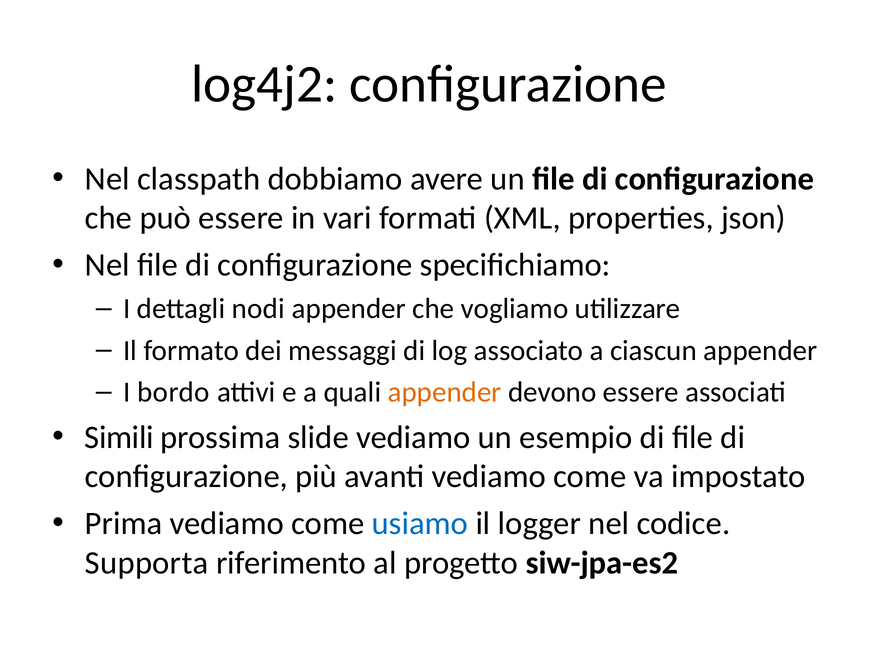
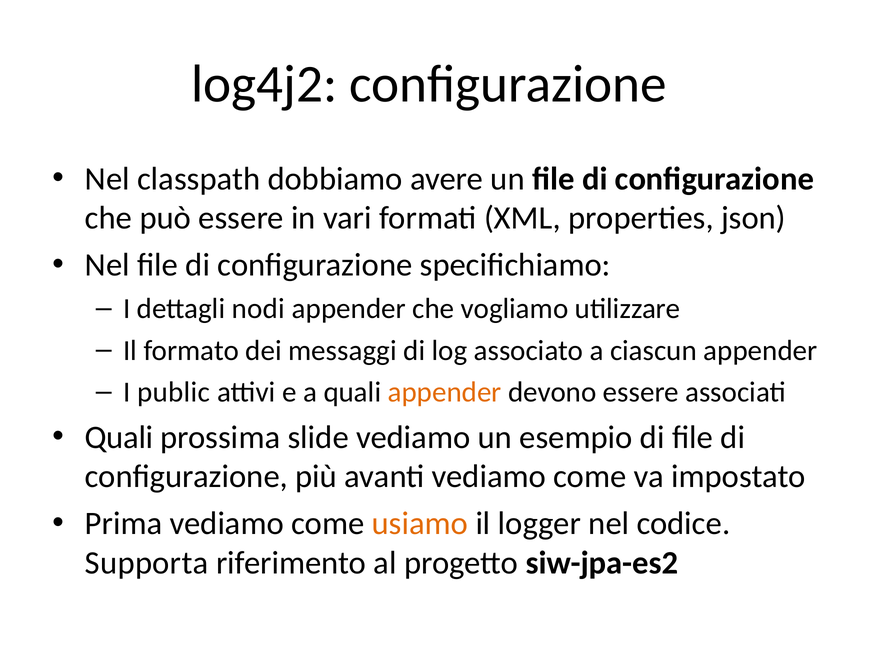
bordo: bordo -> public (174, 392)
Simili: Simili -> Quali (119, 437)
usiamo colour: blue -> orange (420, 523)
